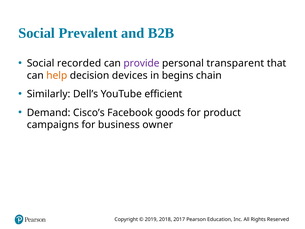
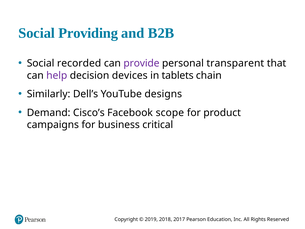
Prevalent: Prevalent -> Providing (88, 33)
help colour: orange -> purple (57, 75)
begins: begins -> tablets (178, 75)
efficient: efficient -> designs (163, 94)
goods: goods -> scope (170, 113)
owner: owner -> critical (158, 125)
